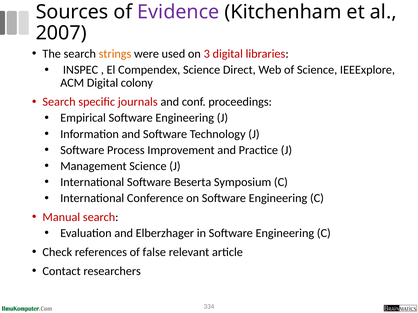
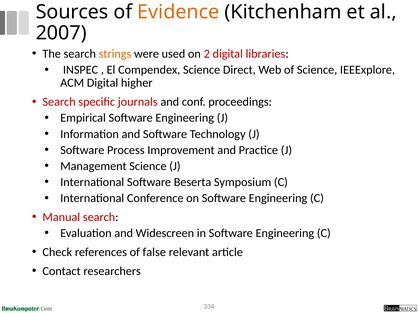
Evidence colour: purple -> orange (178, 12)
3: 3 -> 2 (207, 54)
colony: colony -> higher (137, 83)
Elberzhager: Elberzhager -> Widescreen (165, 233)
